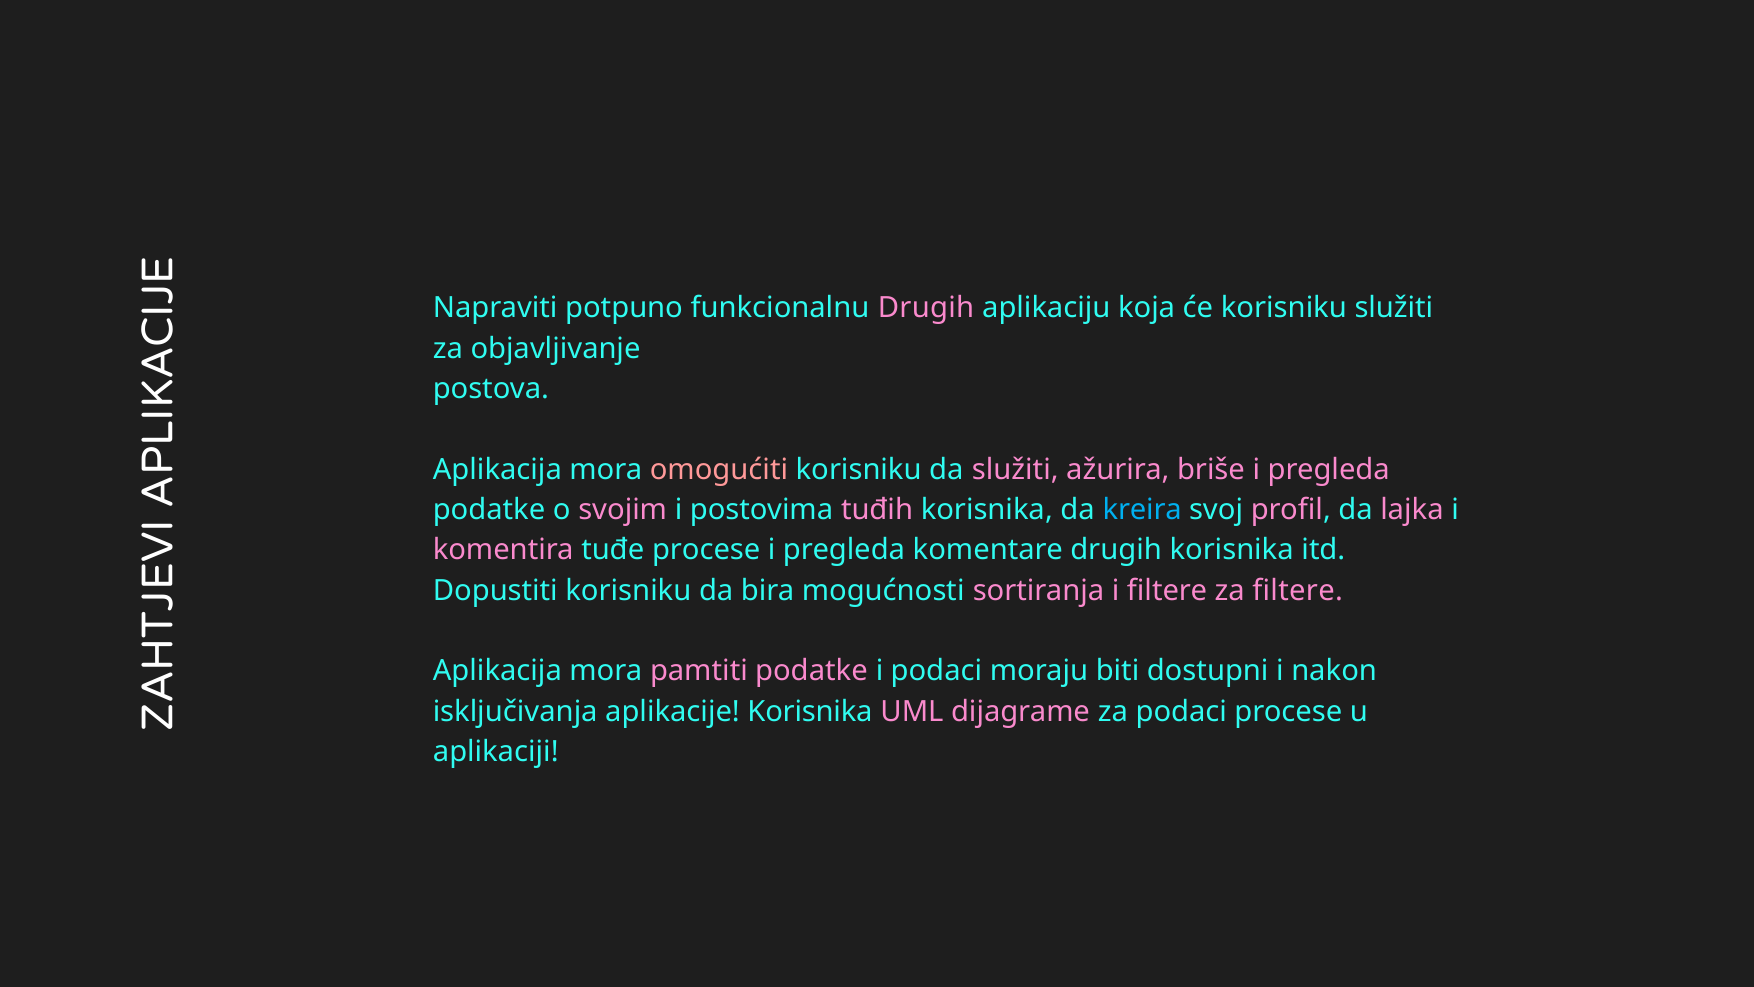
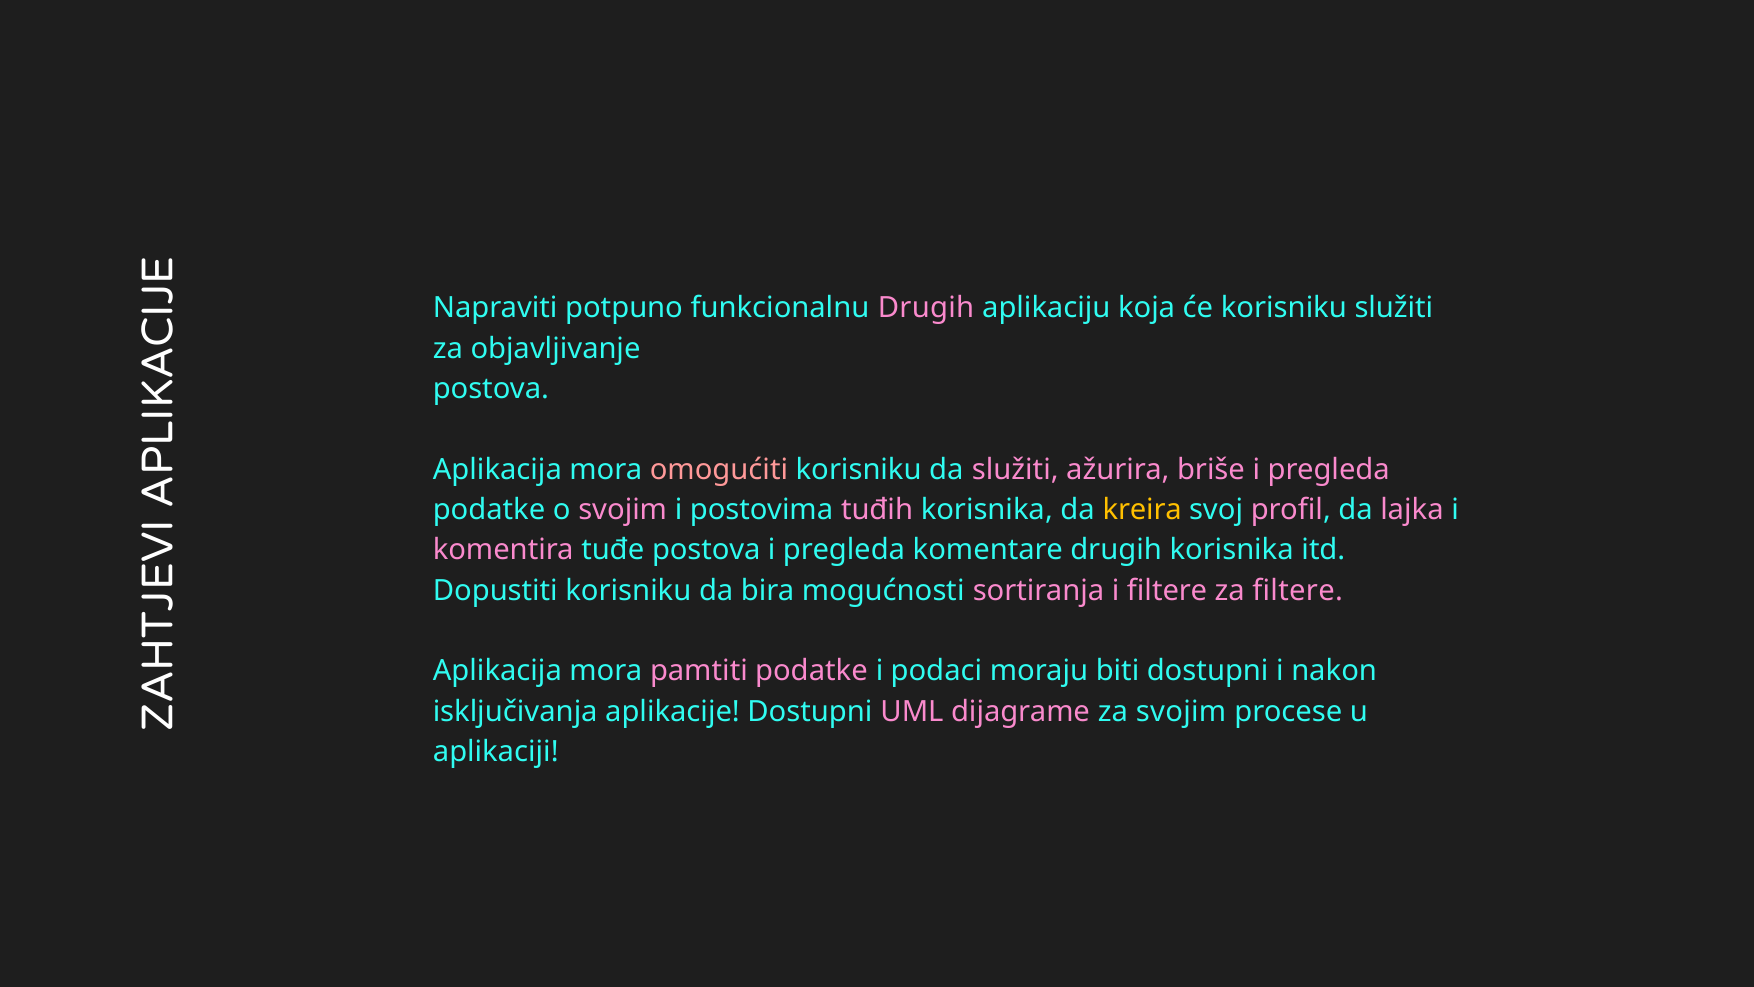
kreira colour: light blue -> yellow (1142, 510)
tuđe procese: procese -> postova (706, 550)
aplikacije Korisnika: Korisnika -> Dostupni (810, 711)
za podaci: podaci -> svojim (1181, 711)
